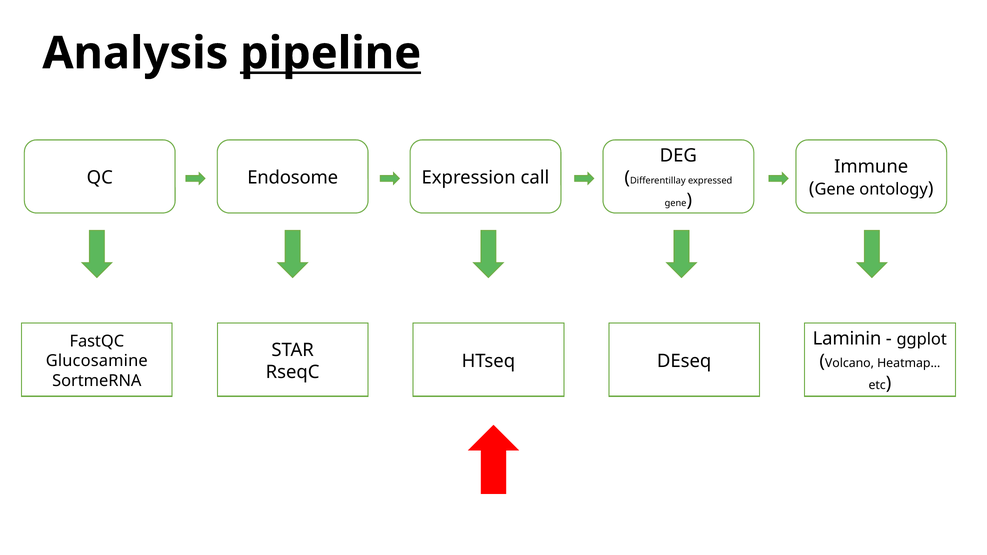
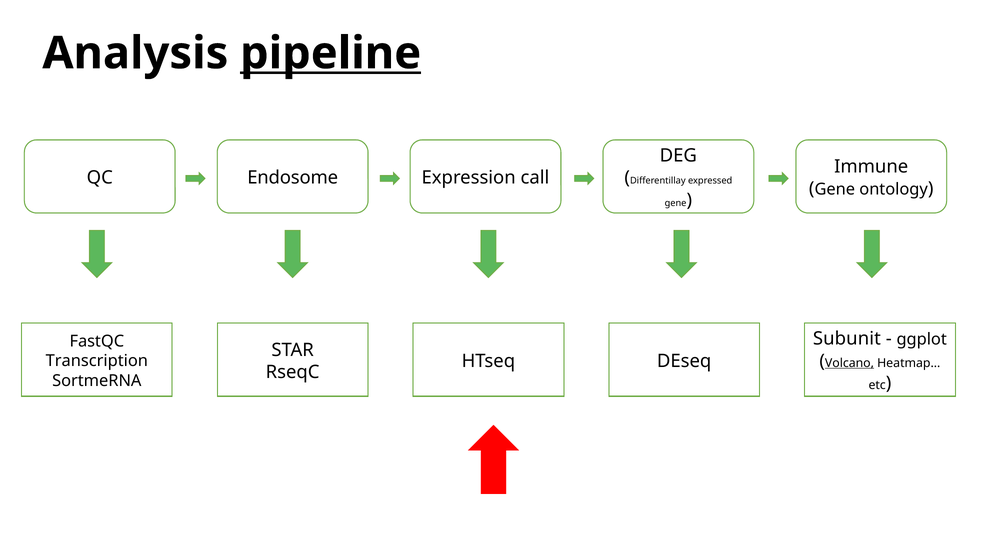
Laminin: Laminin -> Subunit (847, 339)
Volcano underline: none -> present (849, 363)
Glucosamine: Glucosamine -> Transcription (97, 361)
